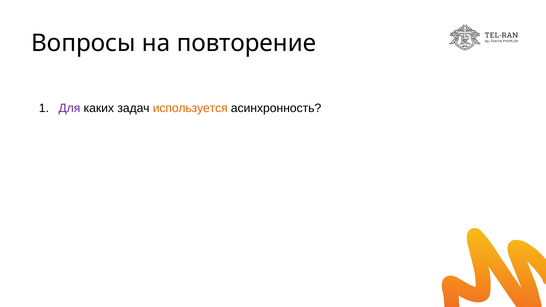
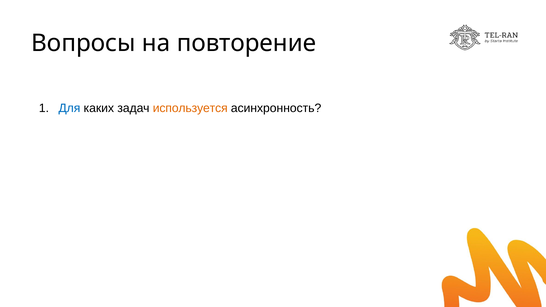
Для colour: purple -> blue (69, 108)
